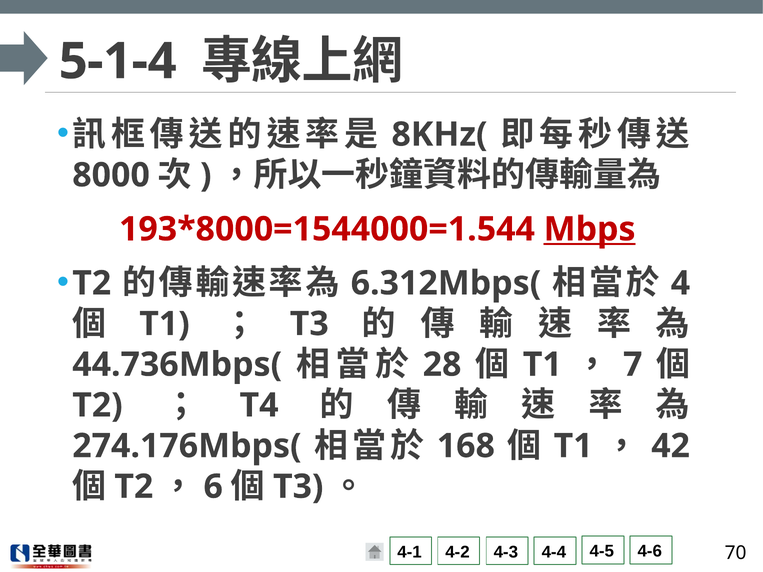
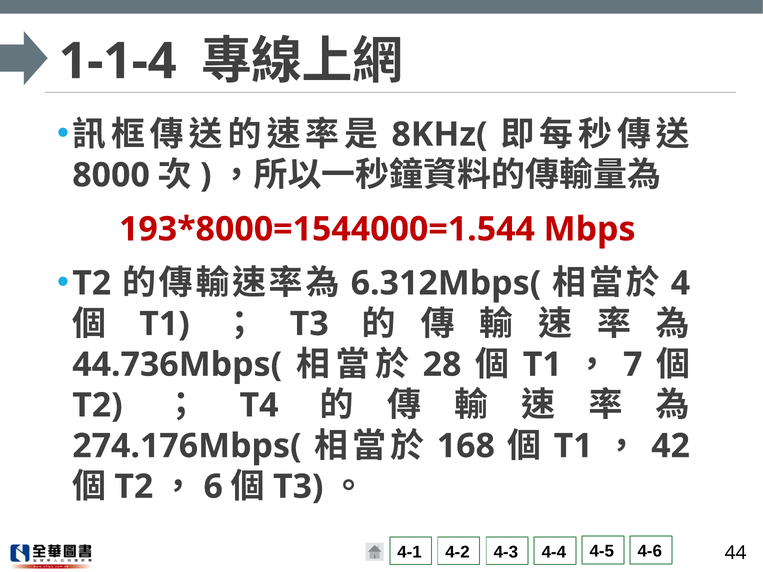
5-1-4: 5-1-4 -> 1-1-4 (118, 61)
Mbps underline: present -> none (590, 229)
70: 70 -> 44 (736, 553)
